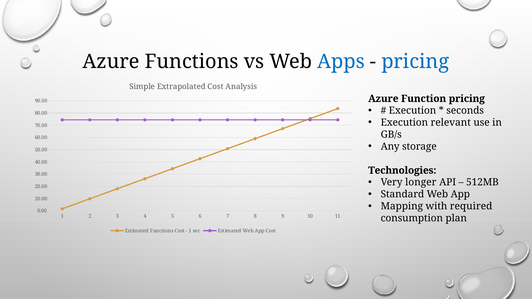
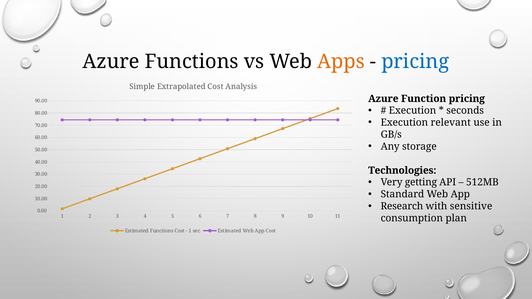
Apps colour: blue -> orange (341, 62)
longer: longer -> getting (421, 183)
Mapping: Mapping -> Research (402, 206)
required: required -> sensitive (471, 206)
